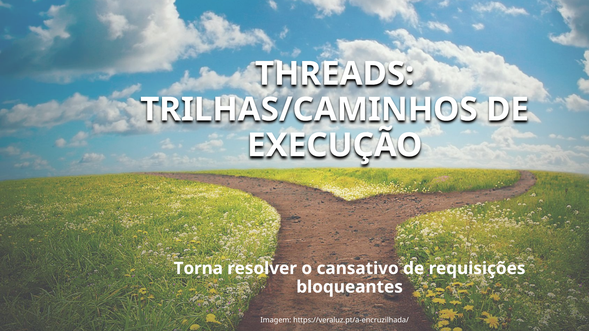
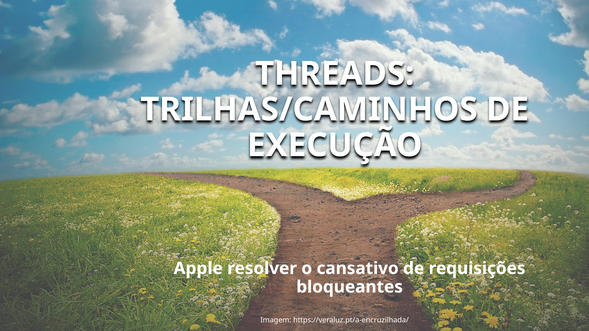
Torna: Torna -> Apple (198, 269)
